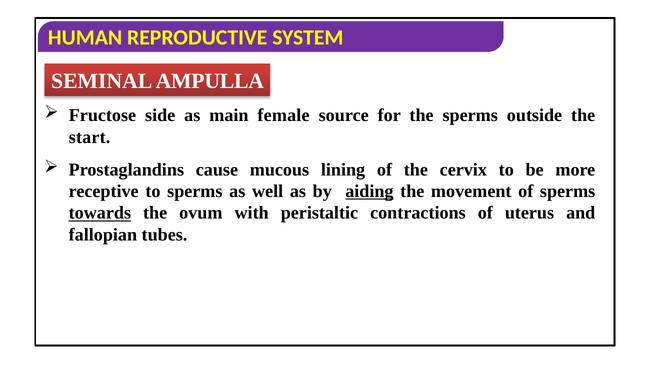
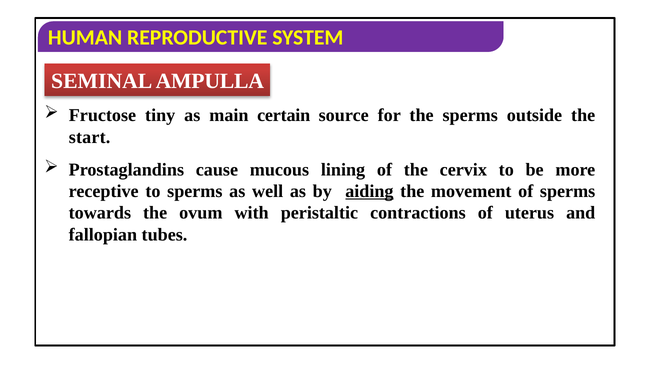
side: side -> tiny (160, 115)
female: female -> certain (284, 115)
towards underline: present -> none (100, 213)
